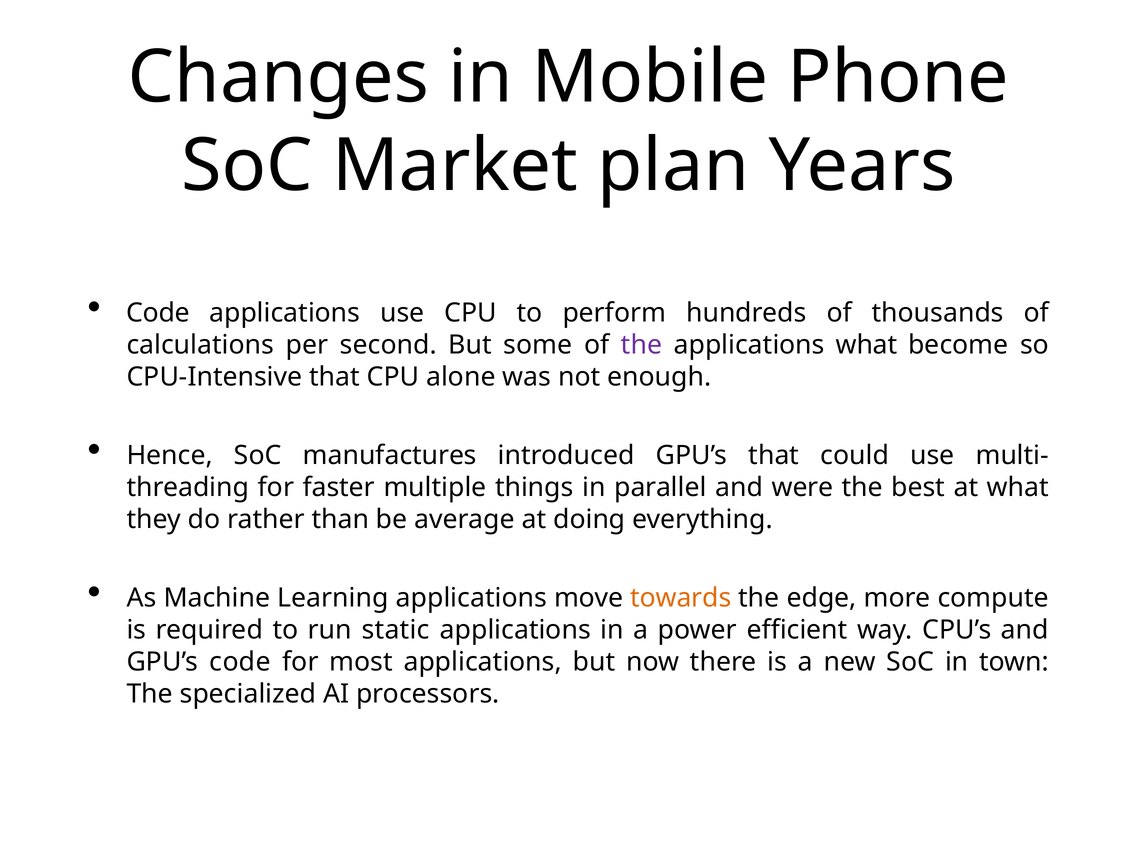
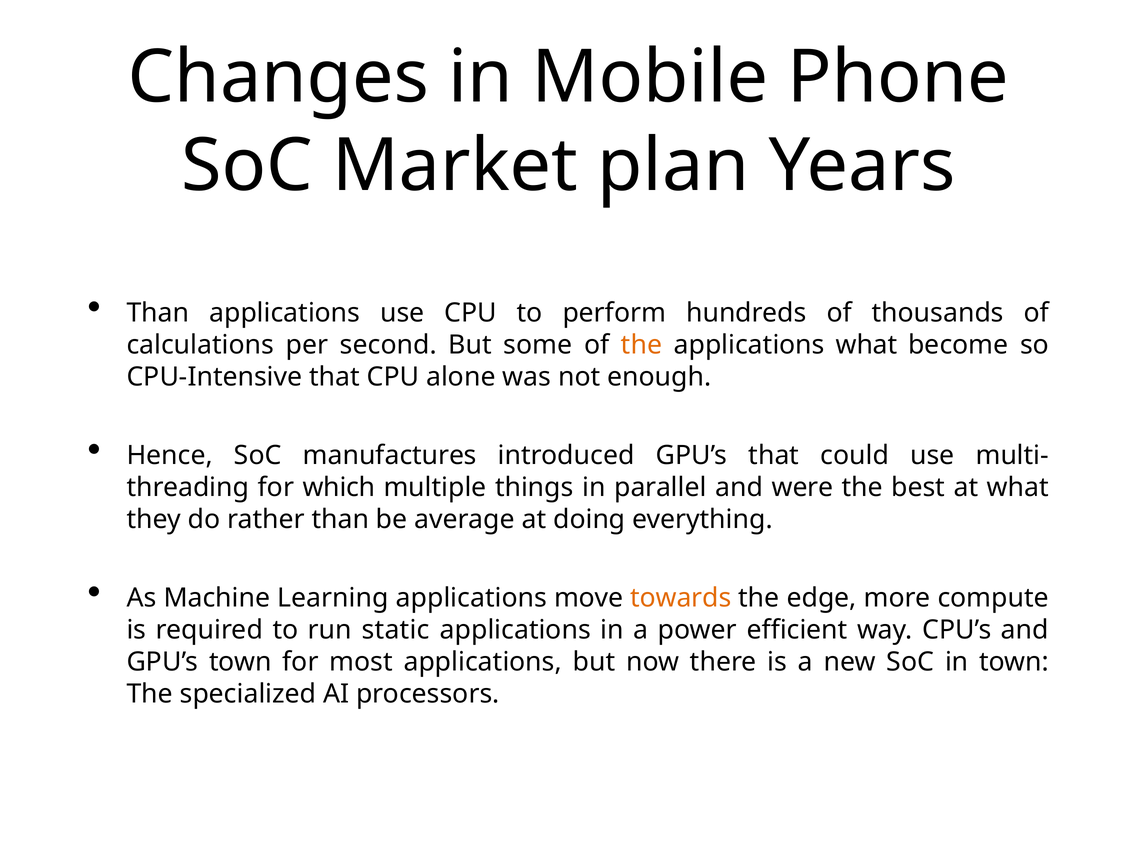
Code: Code -> Than (158, 313)
the colour: purple -> orange (641, 345)
faster: faster -> which (339, 487)
GPU’s code: code -> town (240, 662)
